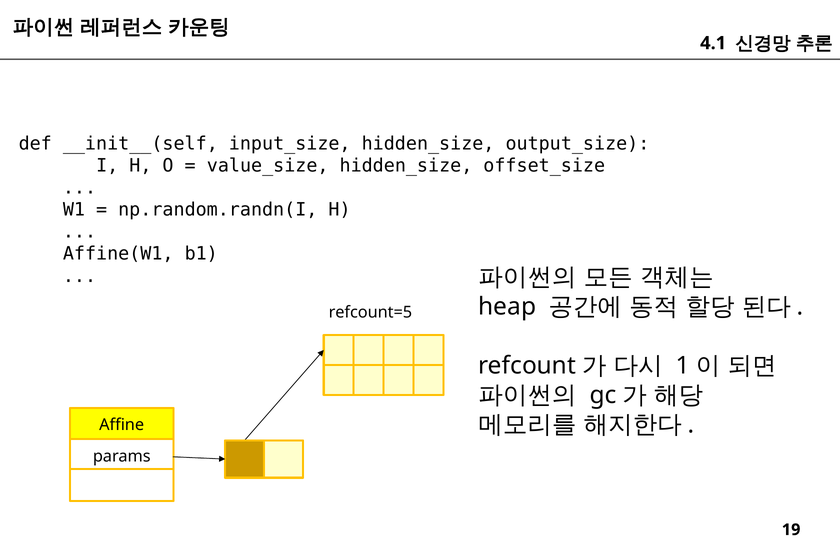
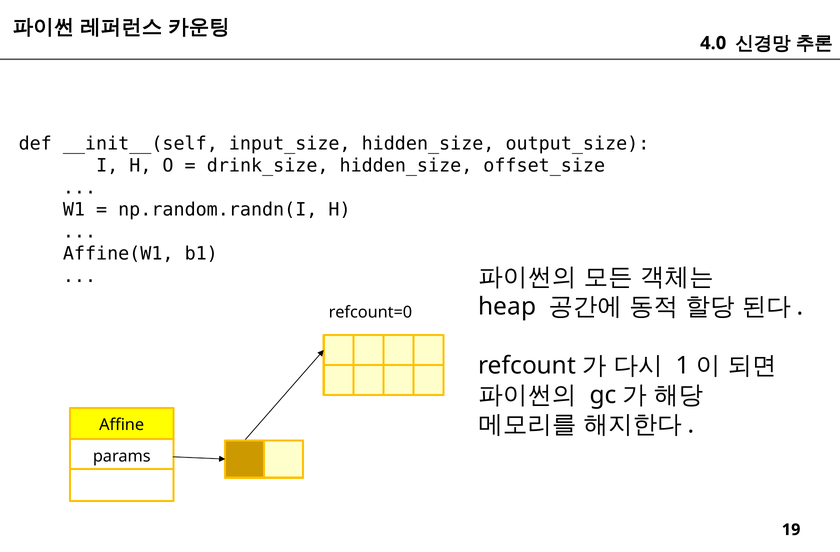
4.1: 4.1 -> 4.0 (713, 43)
value_size: value_size -> drink_size (268, 166)
refcount=5: refcount=5 -> refcount=0 (370, 312)
